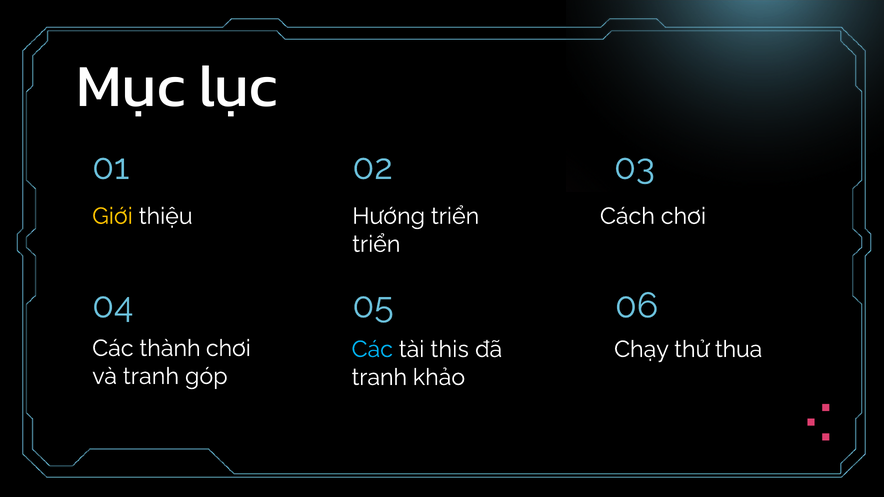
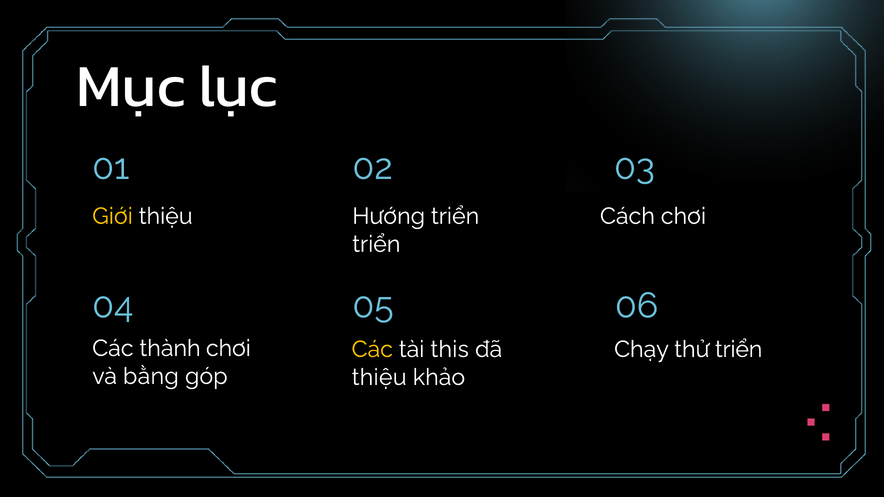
Các colour: light blue -> yellow (372, 349)
thử thua: thua -> triển (739, 349)
và tranh: tranh -> bằng (151, 376)
tranh: tranh -> thiệu (379, 377)
